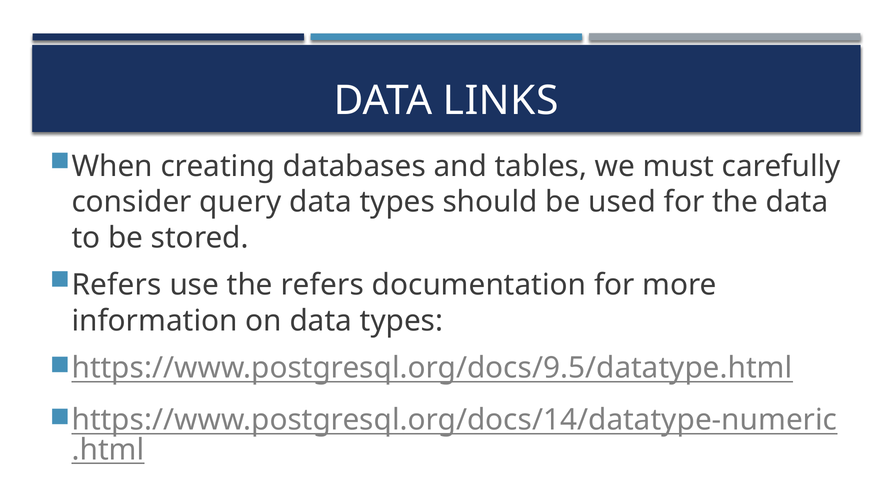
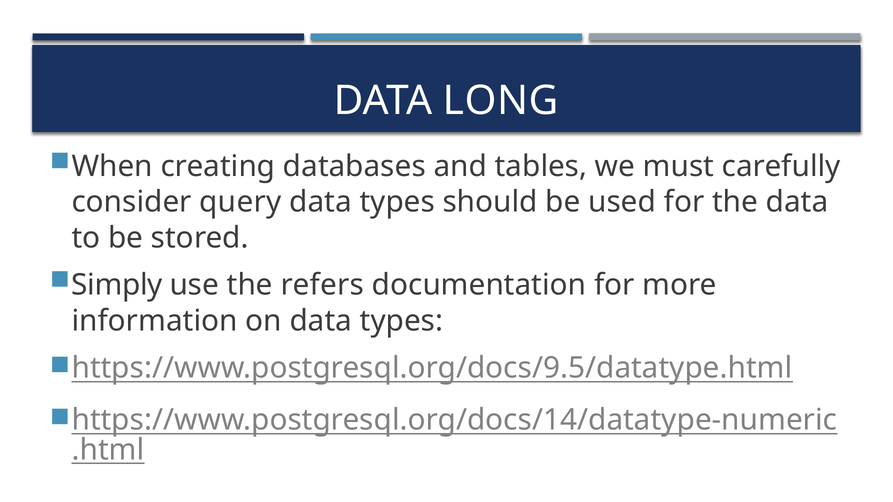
LINKS: LINKS -> LONG (501, 101)
Refers: Refers -> Simply (117, 285)
